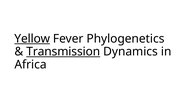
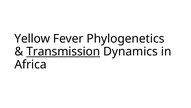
Yellow underline: present -> none (32, 38)
